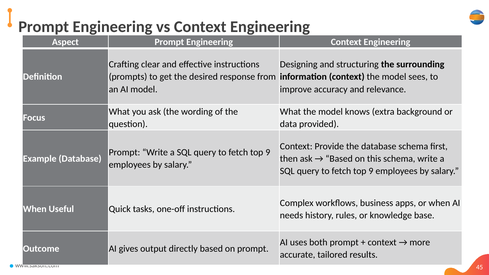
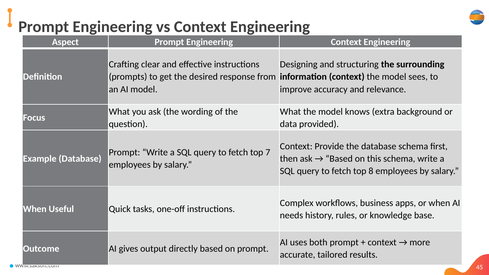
9: 9 -> 7 (268, 152)
9: 9 -> 8 (371, 171)
